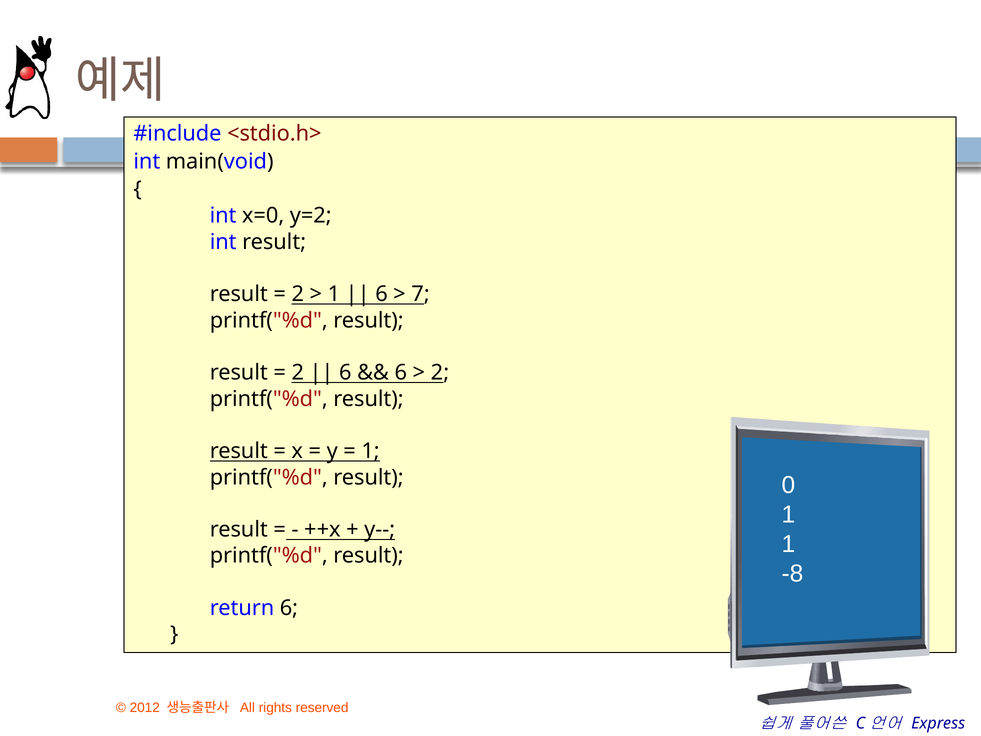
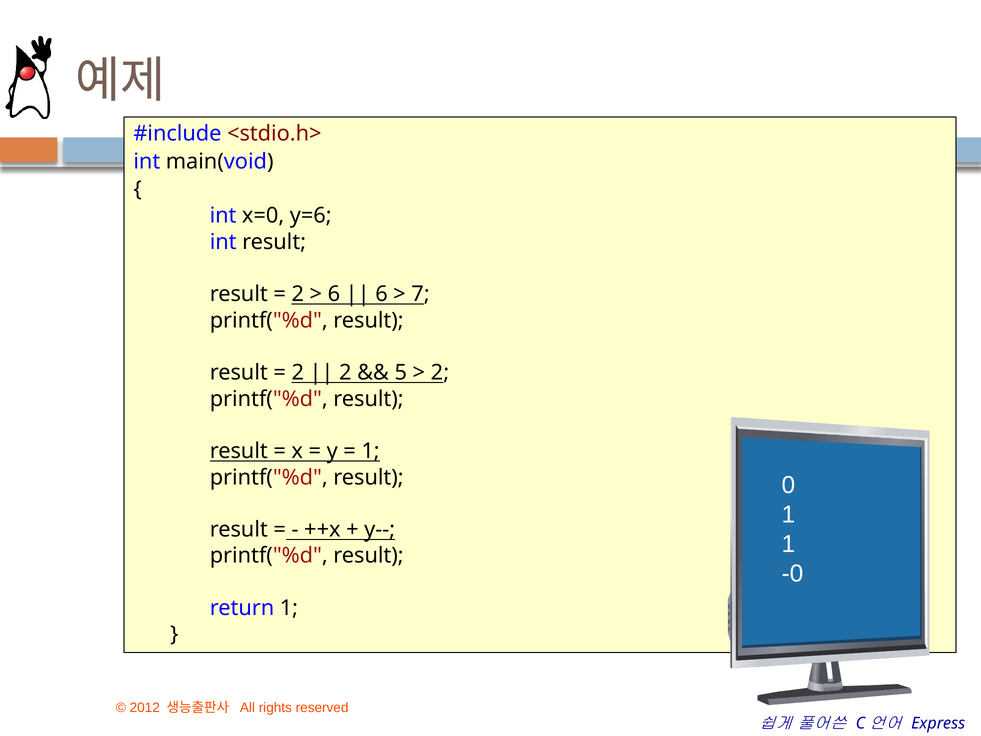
y=2: y=2 -> y=6 (311, 216)
1: 1 -> 6 (334, 294)
6: 6 -> 2 (345, 373)
6: 6 -> 5 (401, 373)
-8: -8 -> -0 (792, 573)
return 6: 6 -> 1 (289, 608)
